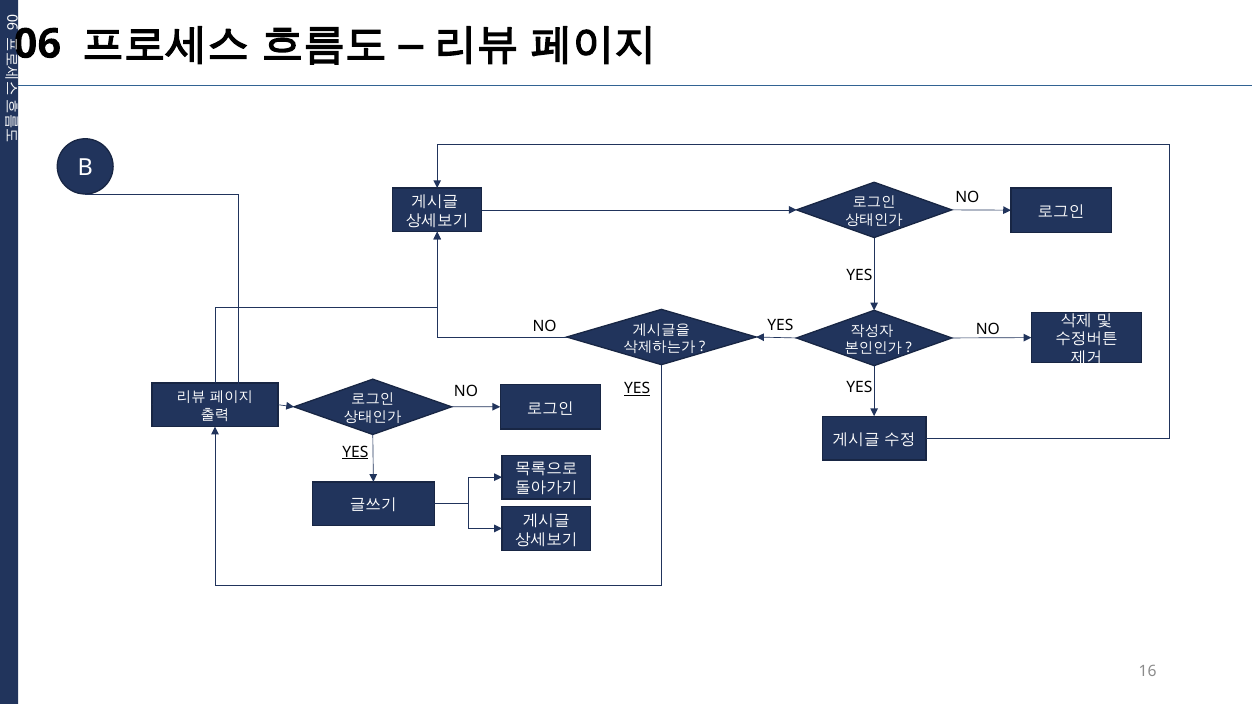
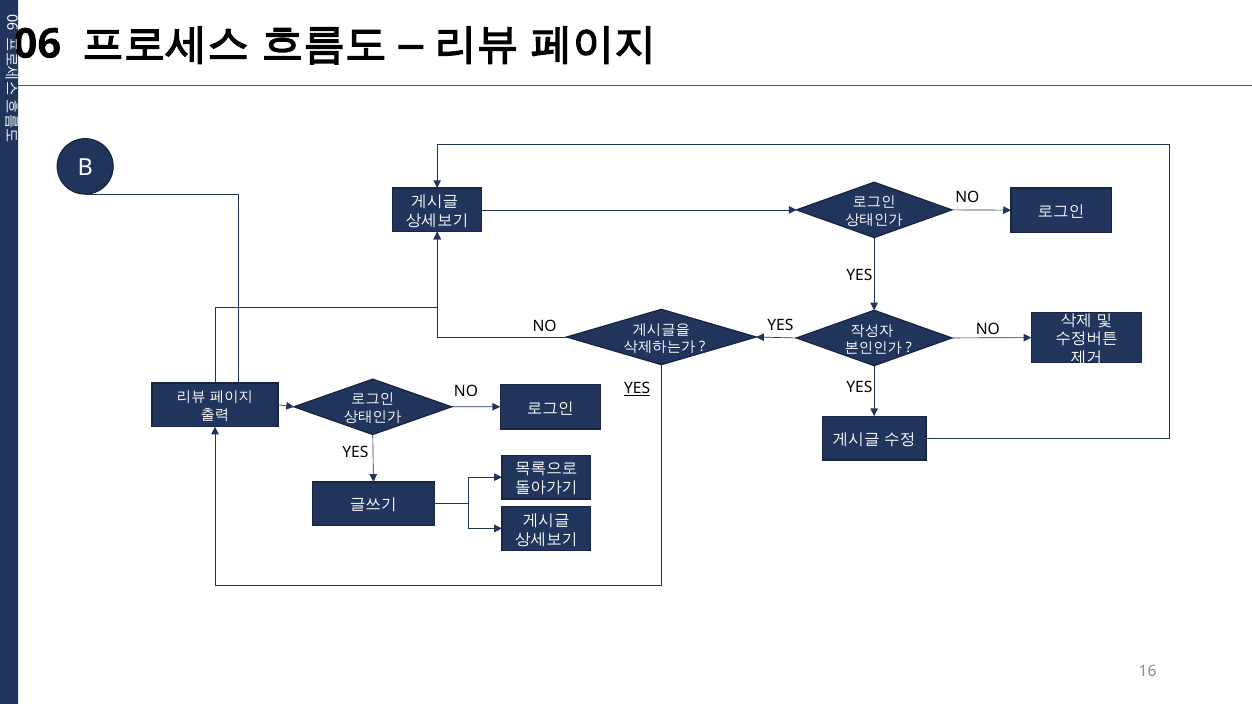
YES underline: present -> none (355, 452)
